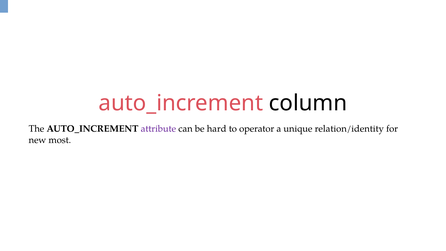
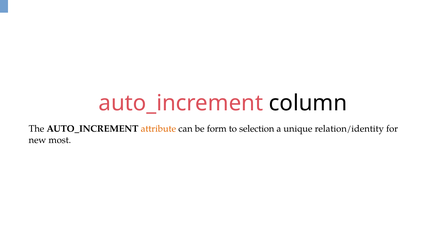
attribute colour: purple -> orange (158, 129)
hard: hard -> form (217, 129)
operator: operator -> selection (257, 129)
